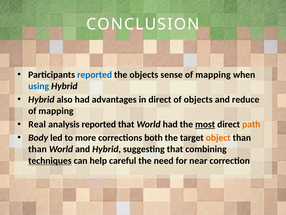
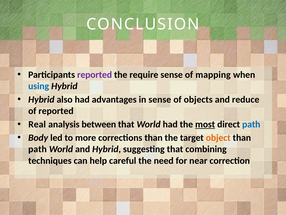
reported colour: blue -> purple (95, 75)
the objects: objects -> require (144, 75)
in direct: direct -> sense (160, 99)
mapping: mapping -> reported (56, 111)
analysis reported: reported -> between (99, 124)
path colour: orange -> blue (251, 124)
corrections both: both -> than (154, 137)
than: than -> path (37, 149)
techniques underline: present -> none (50, 160)
